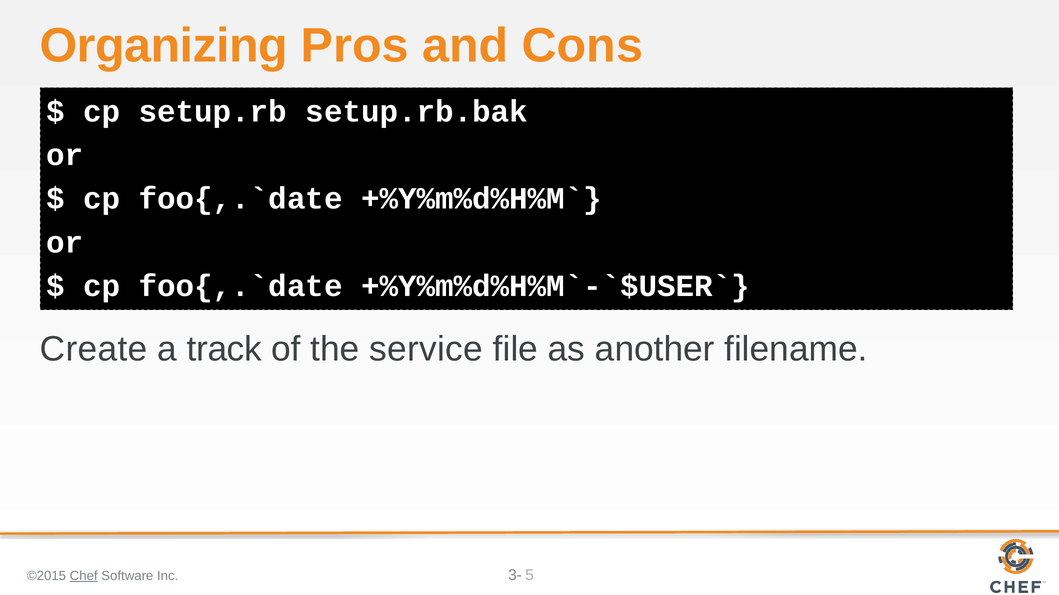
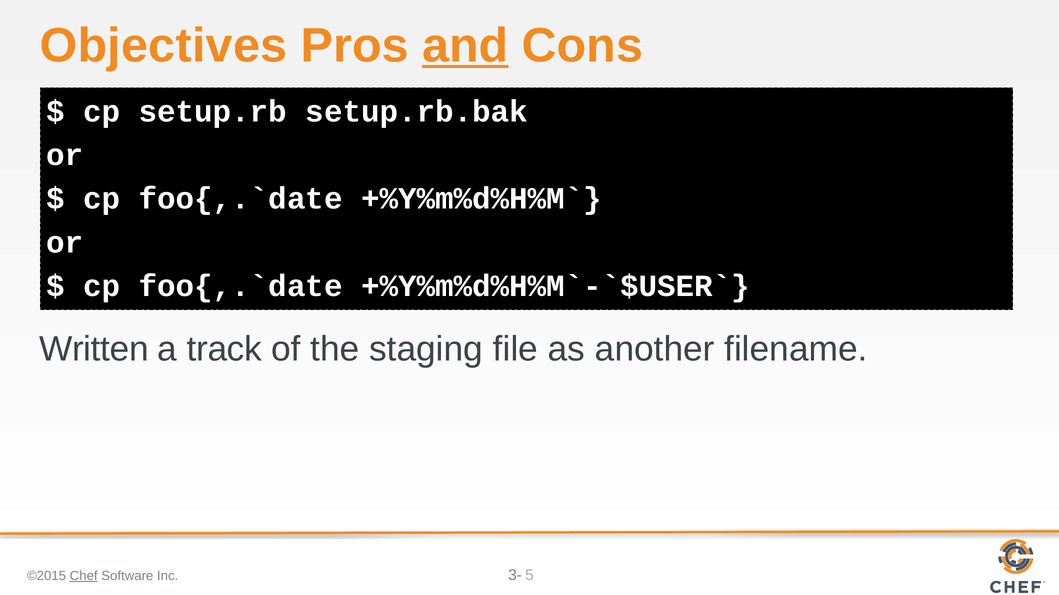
Organizing: Organizing -> Objectives (163, 46)
and underline: none -> present (465, 46)
Create: Create -> Written (94, 349)
service: service -> staging (426, 349)
